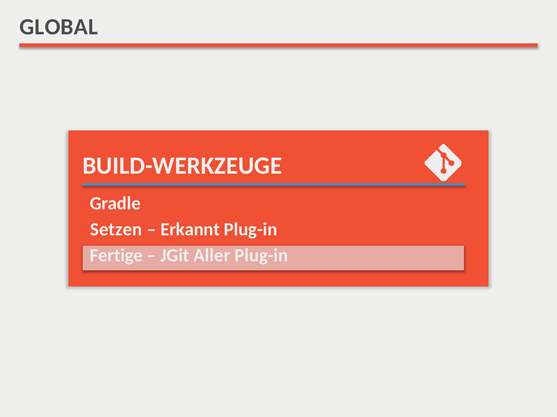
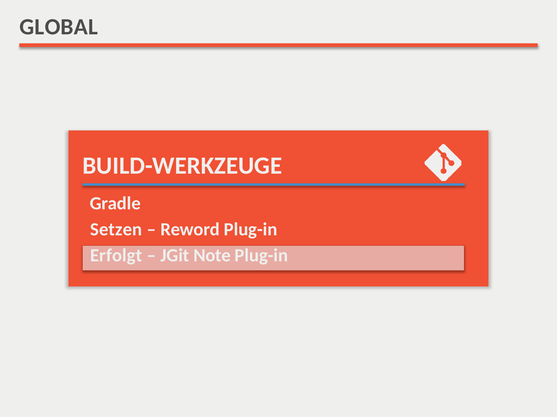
Erkannt: Erkannt -> Reword (190, 230)
Fertige: Fertige -> Erfolgt (116, 256)
Aller: Aller -> Note (212, 256)
